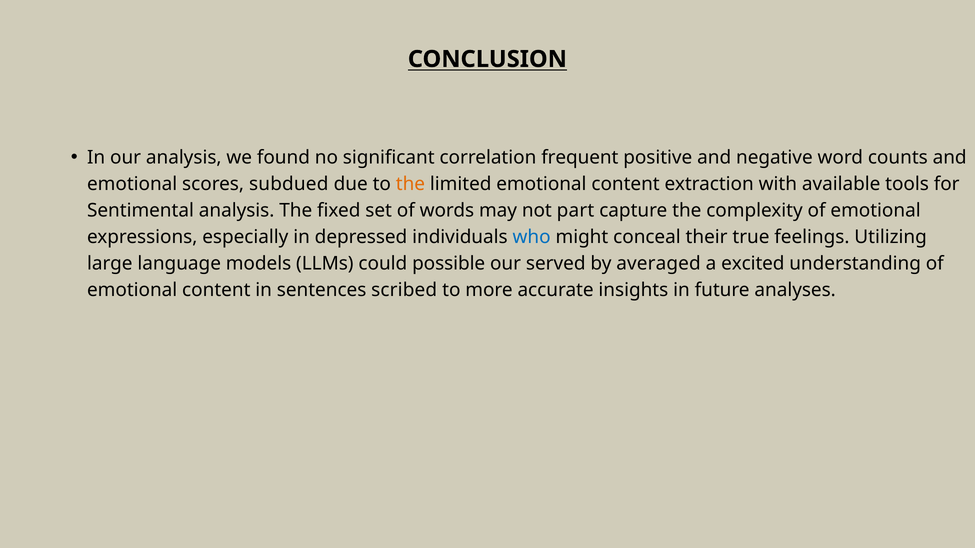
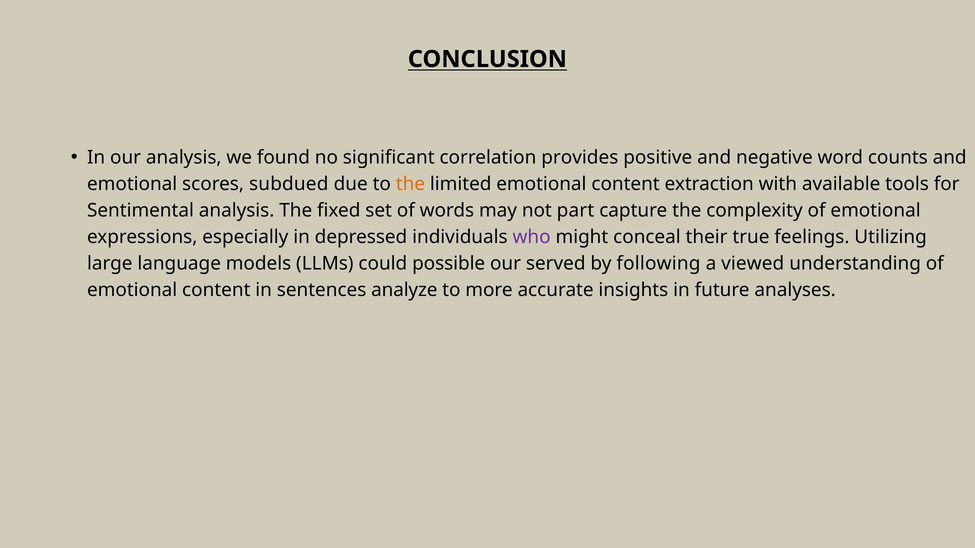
frequent: frequent -> provides (580, 158)
who colour: blue -> purple (532, 237)
averaged: averaged -> following (658, 264)
excited: excited -> viewed (753, 264)
scribed: scribed -> analyze (404, 290)
